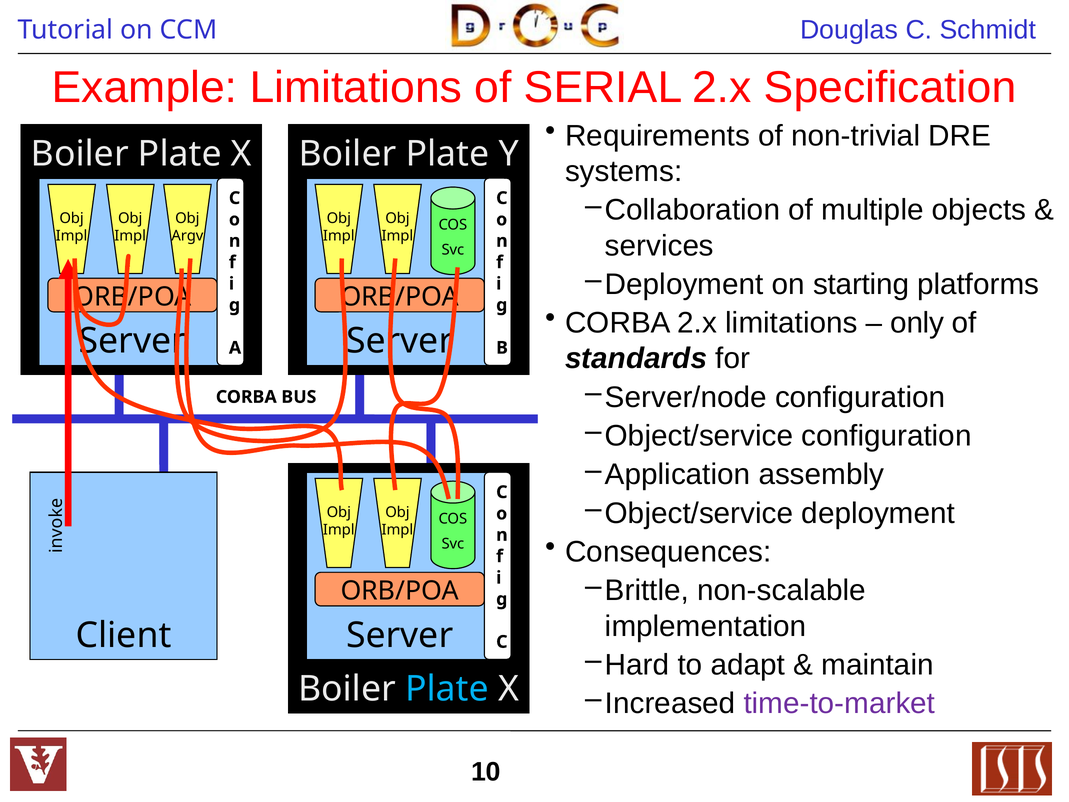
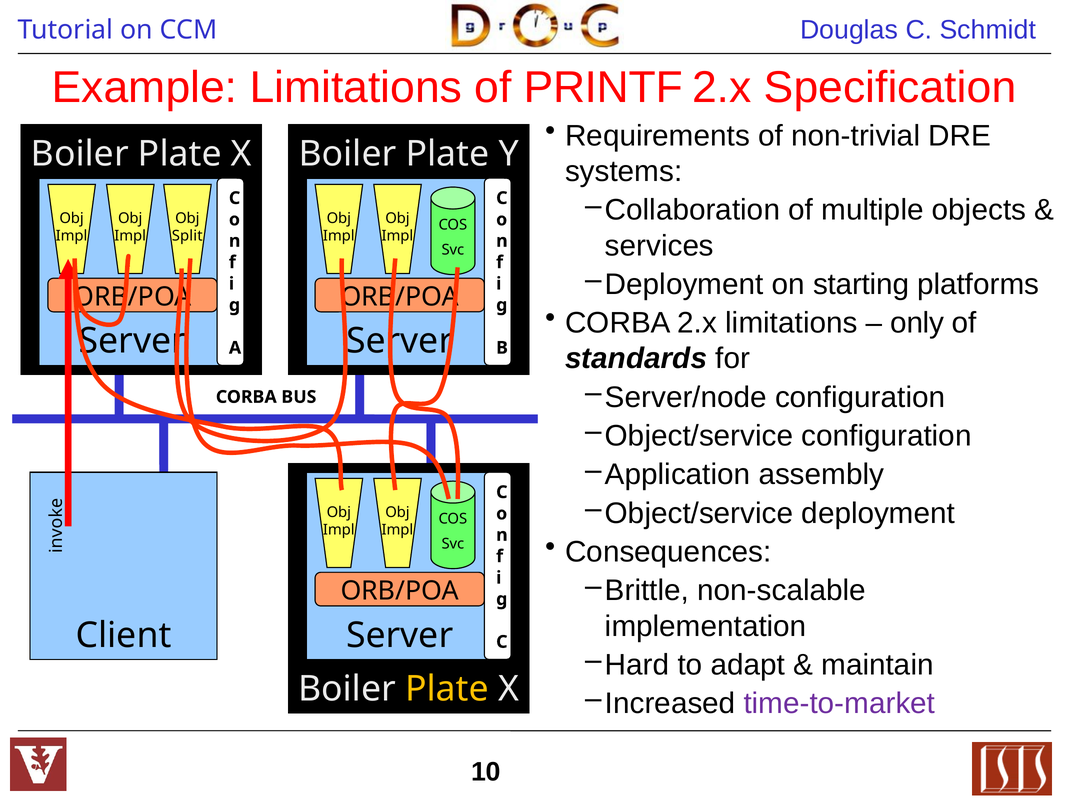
SERIAL: SERIAL -> PRINTF (603, 88)
Argv: Argv -> Split (187, 236)
Plate colour: light blue -> yellow (447, 689)
